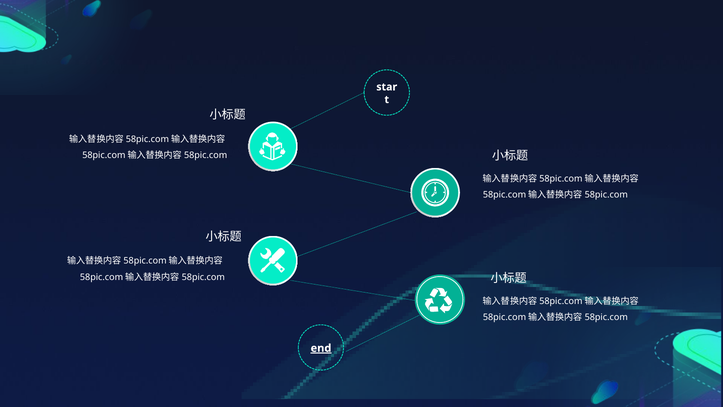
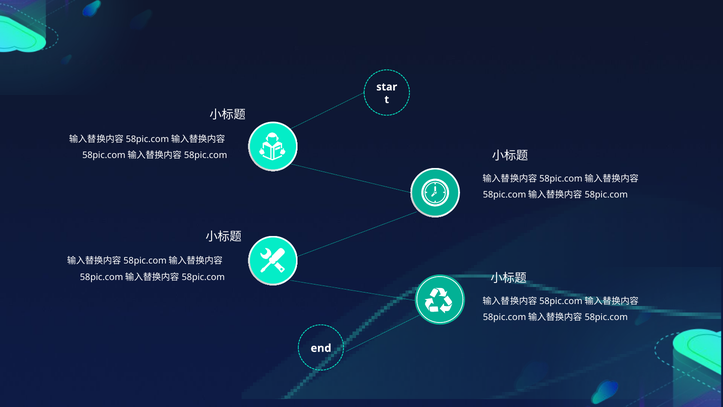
end underline: present -> none (321, 348)
